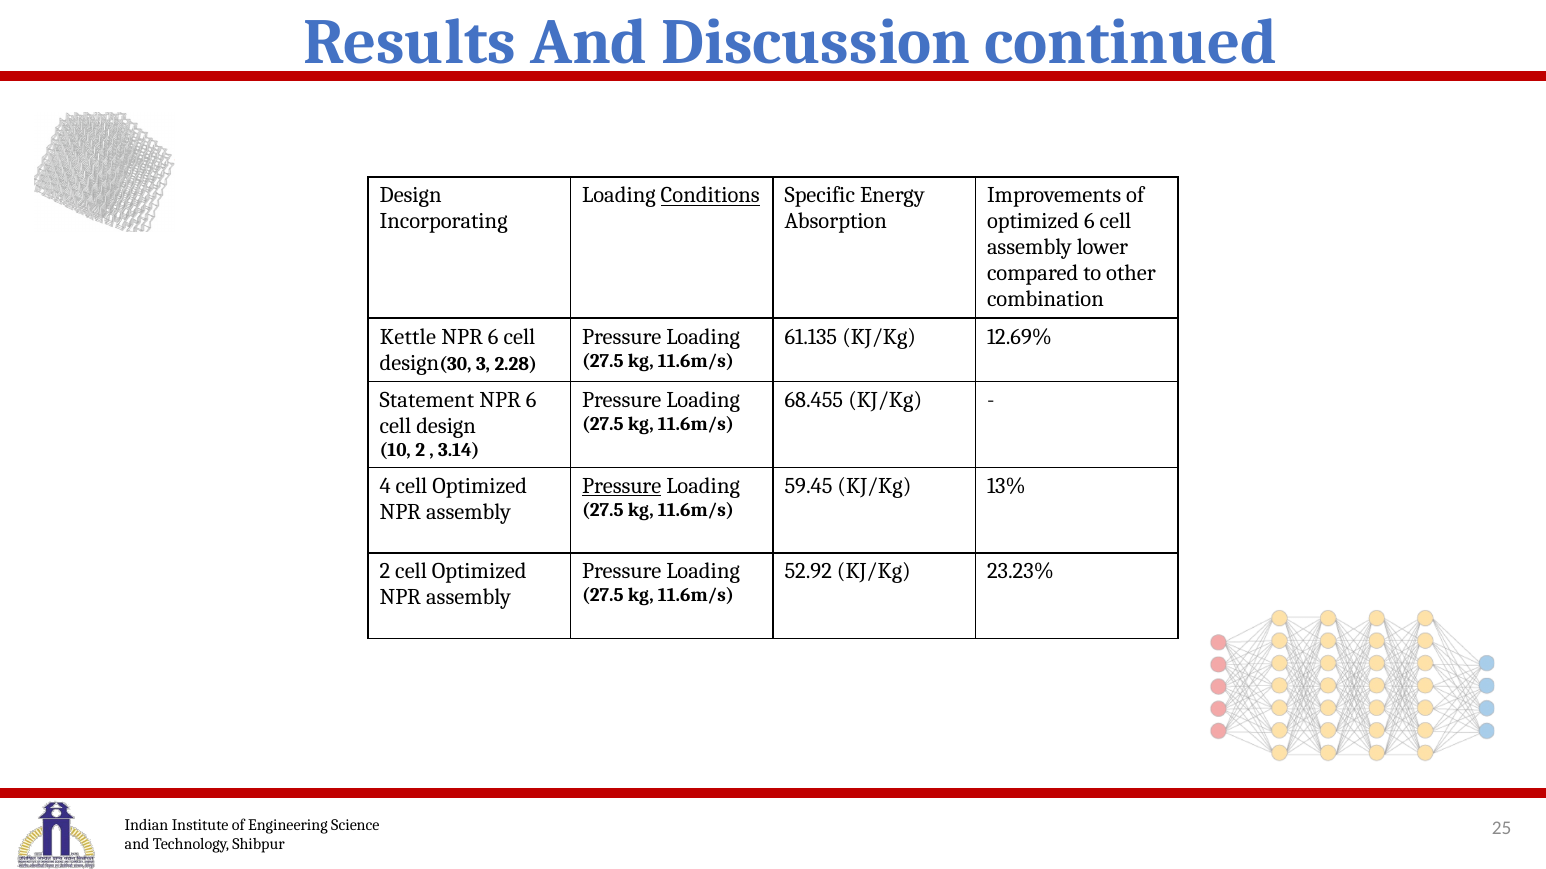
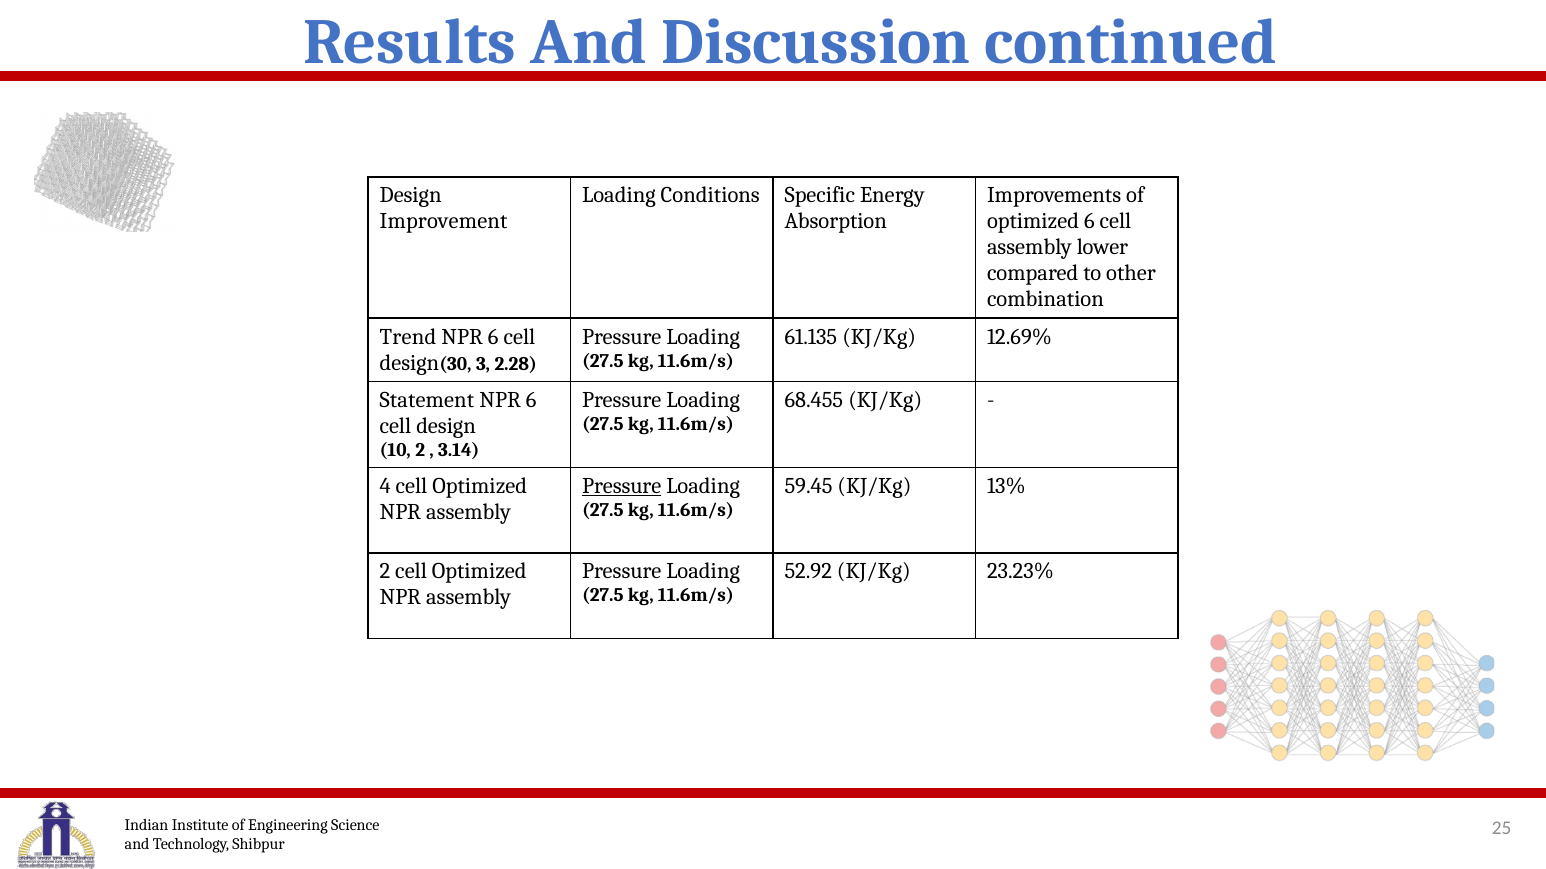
Conditions underline: present -> none (710, 196)
Incorporating: Incorporating -> Improvement (444, 222)
Kettle: Kettle -> Trend (408, 337)
